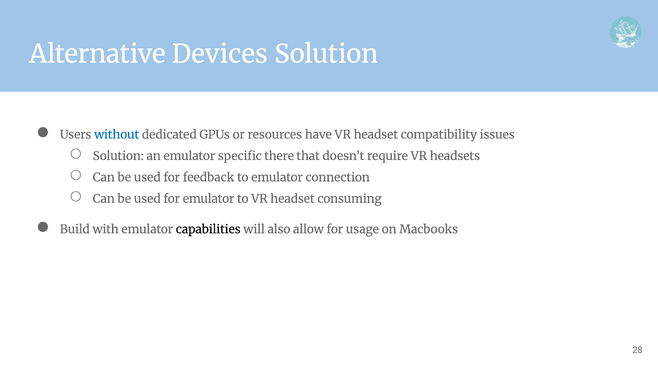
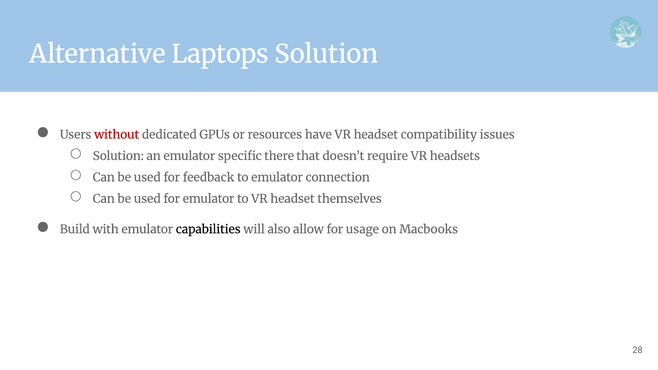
Devices: Devices -> Laptops (220, 54)
without colour: blue -> red (117, 135)
consuming: consuming -> themselves (350, 199)
